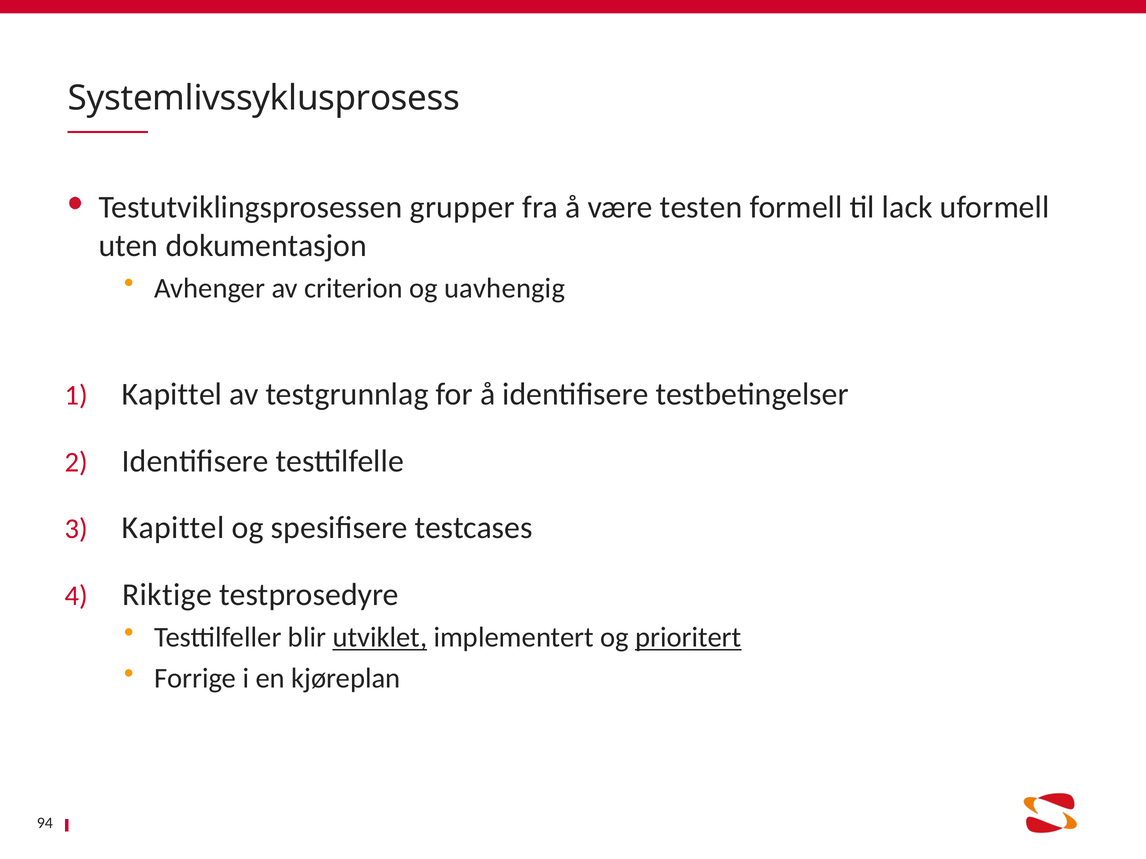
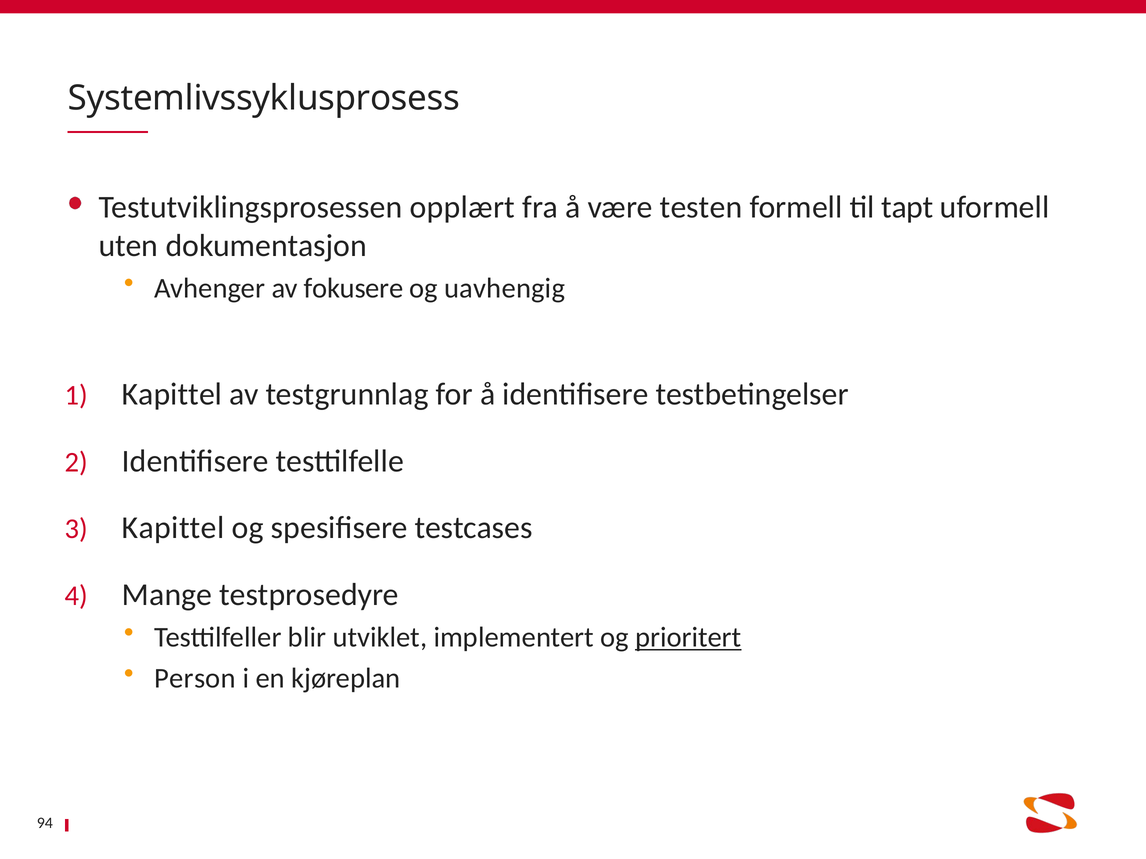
grupper: grupper -> opplært (462, 207)
lack: lack -> tapt (907, 207)
criterion: criterion -> fokusere (354, 288)
Riktige: Riktige -> Mange (167, 595)
utviklet underline: present -> none (380, 638)
Forrige: Forrige -> Person (195, 679)
